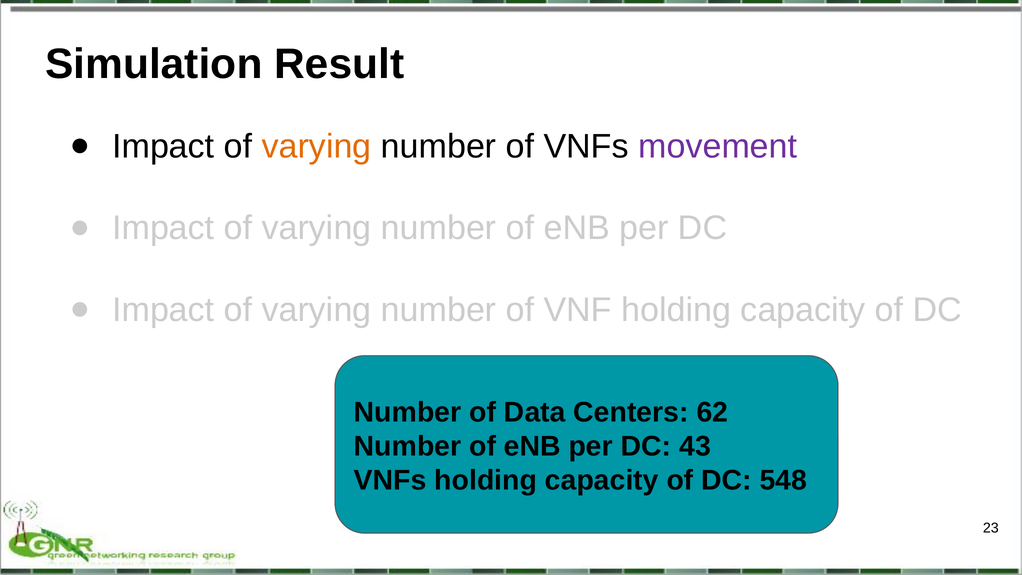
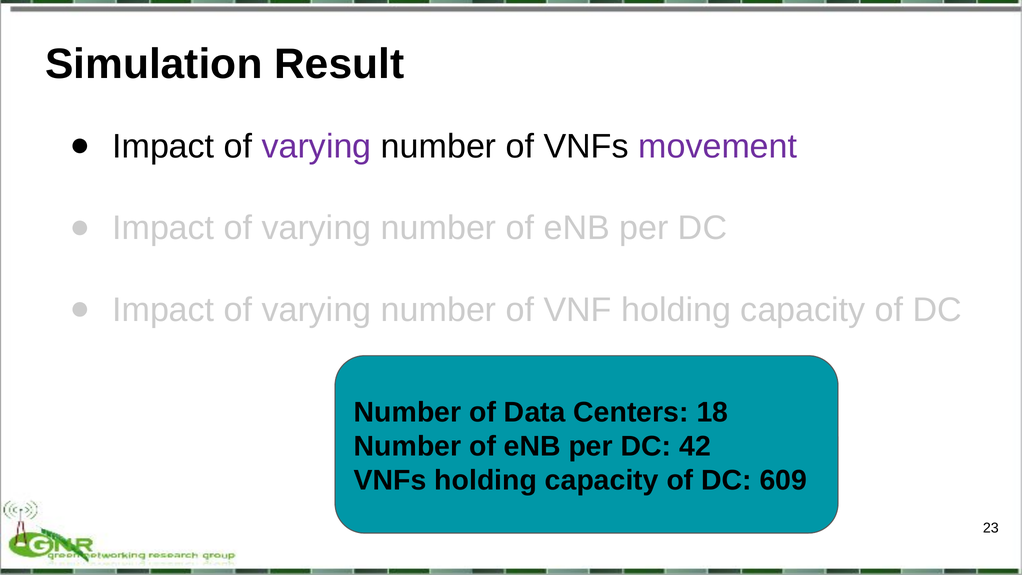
varying colour: orange -> purple (317, 146)
62: 62 -> 18 (712, 412)
43: 43 -> 42 (695, 446)
548: 548 -> 609 (783, 480)
